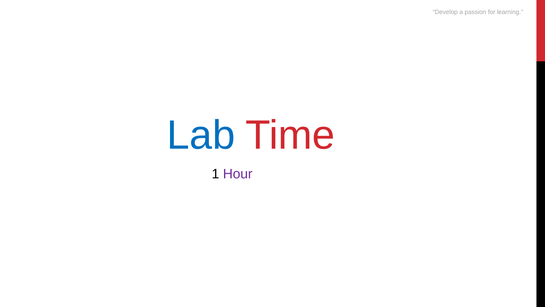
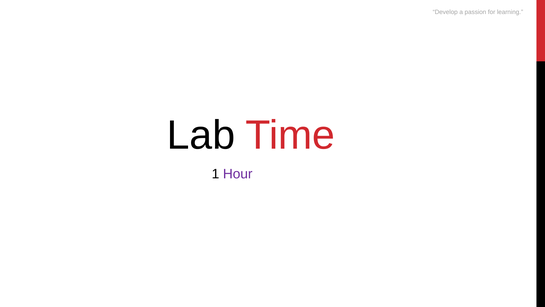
Lab colour: blue -> black (201, 135)
